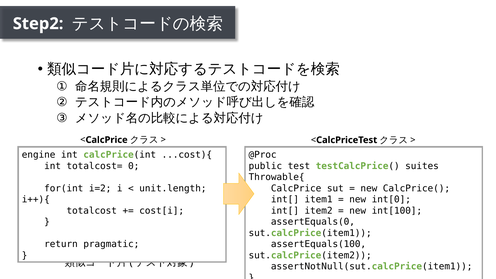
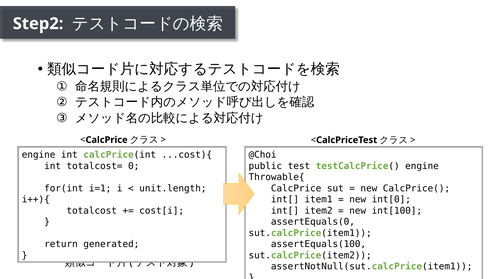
@Proc: @Proc -> @Choi (263, 155)
testCalcPrice( suites: suites -> engine (422, 166)
i=2: i=2 -> i=1 (100, 188)
pragmatic: pragmatic -> generated (111, 244)
